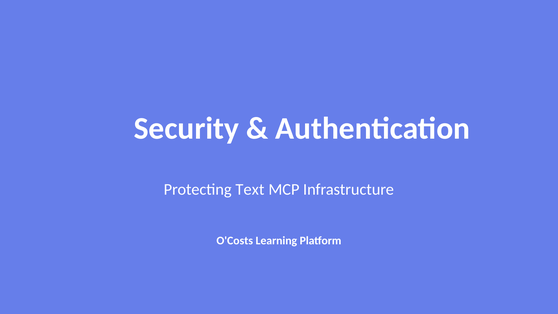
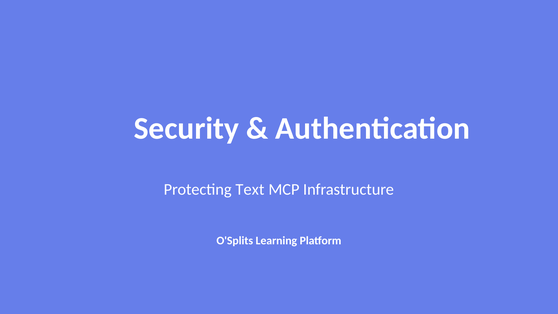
O'Costs: O'Costs -> O'Splits (235, 241)
